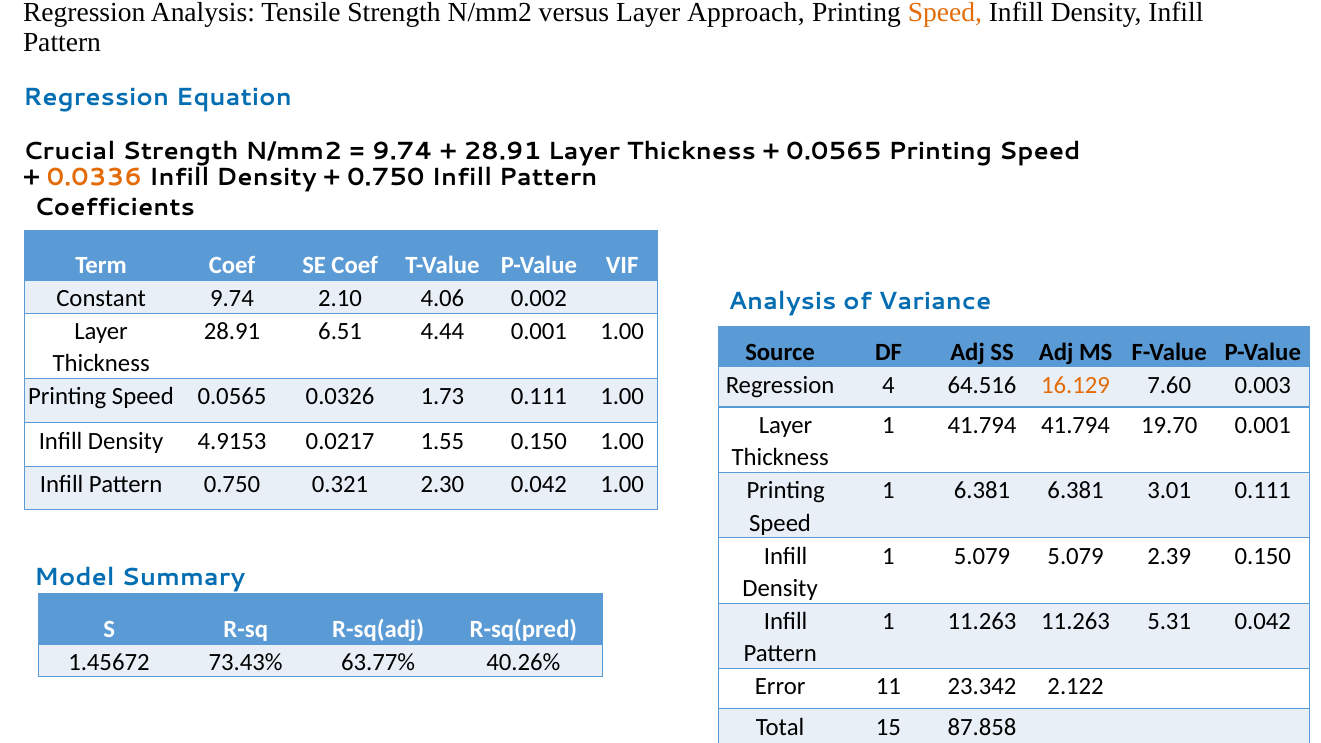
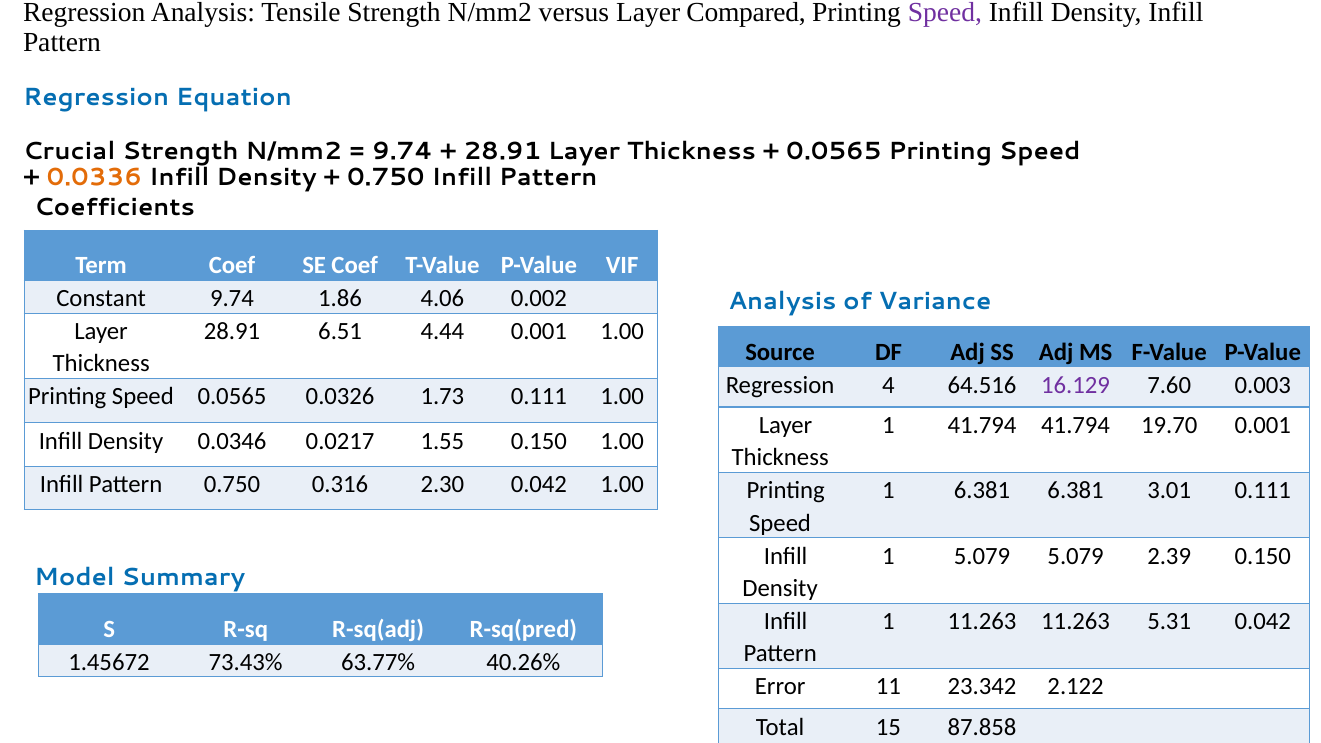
Approach: Approach -> Compared (746, 13)
Speed colour: orange -> purple (945, 13)
2.10: 2.10 -> 1.86 (340, 298)
16.129 colour: orange -> purple (1076, 385)
4.9153: 4.9153 -> 0.0346 (232, 441)
0.321: 0.321 -> 0.316 (340, 485)
